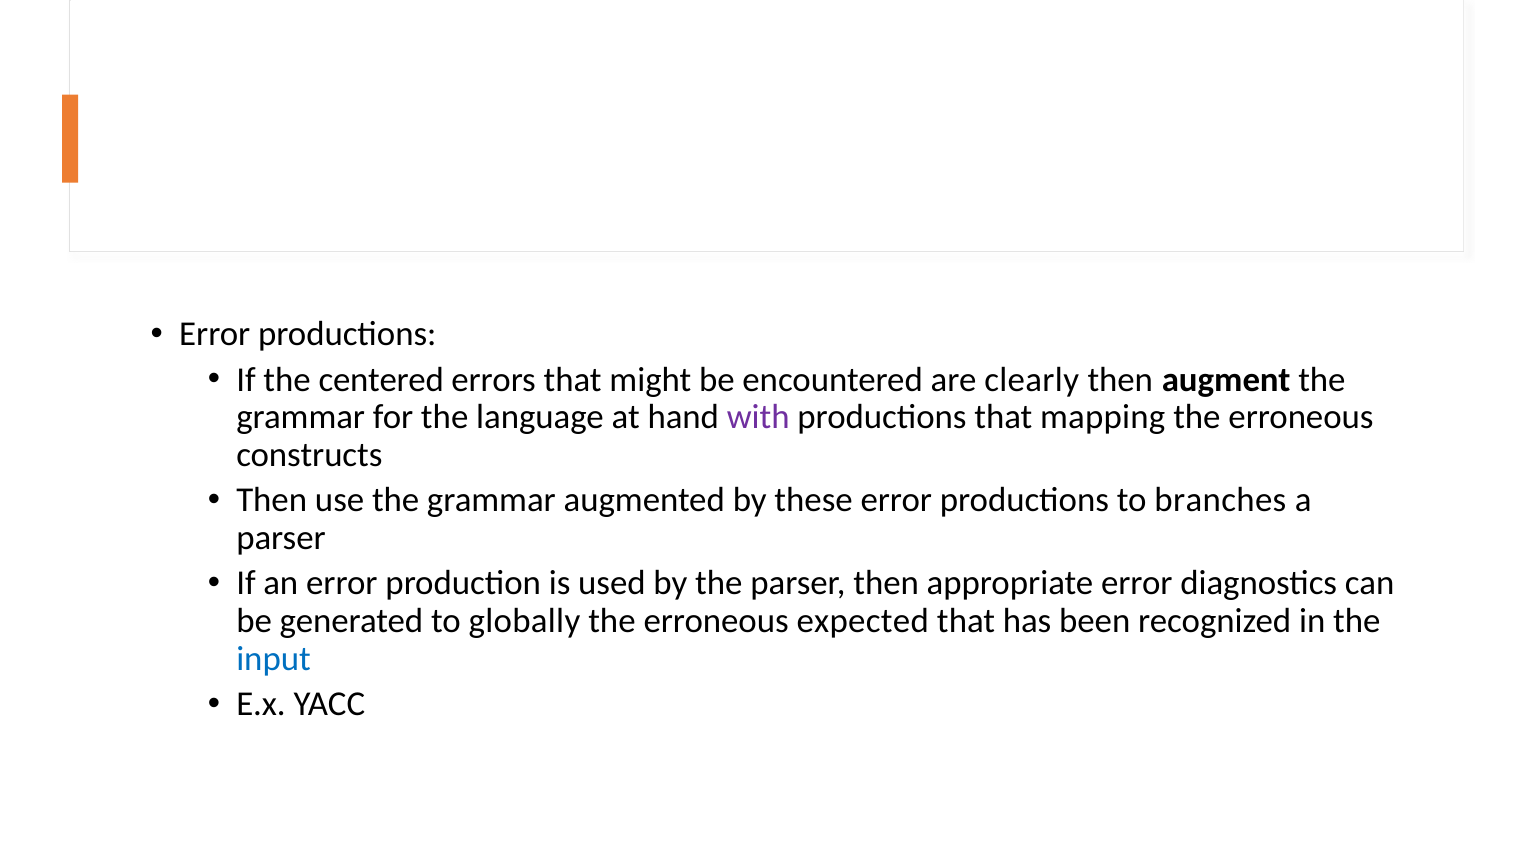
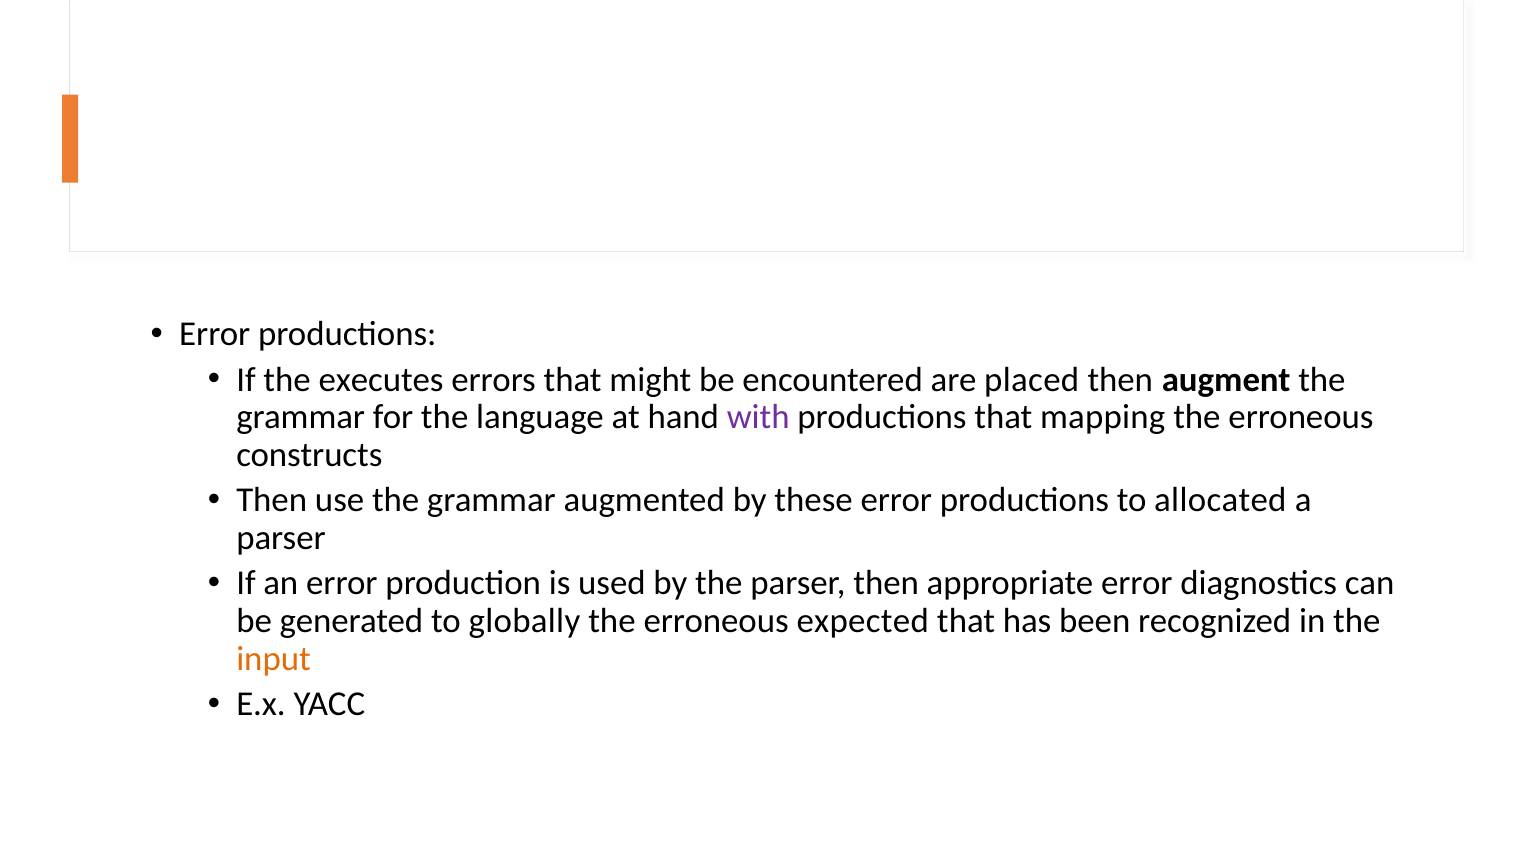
centered: centered -> executes (381, 380)
clearly: clearly -> placed (1032, 380)
branches: branches -> allocated (1220, 500)
input colour: blue -> orange (273, 659)
